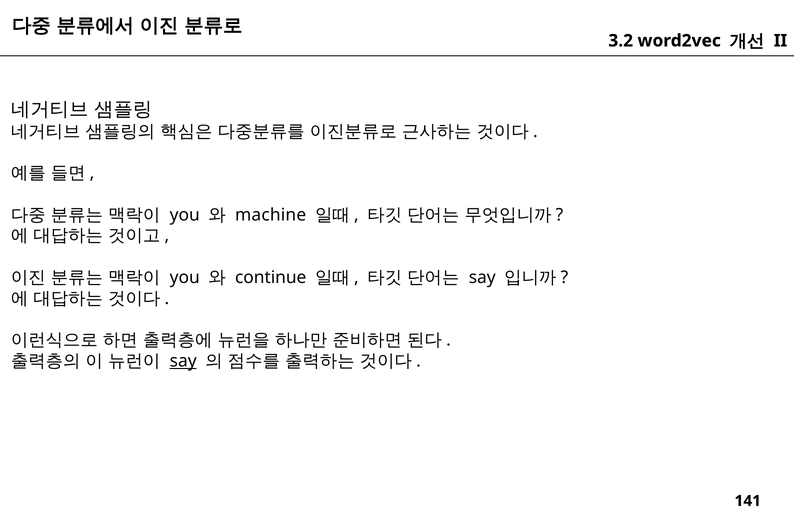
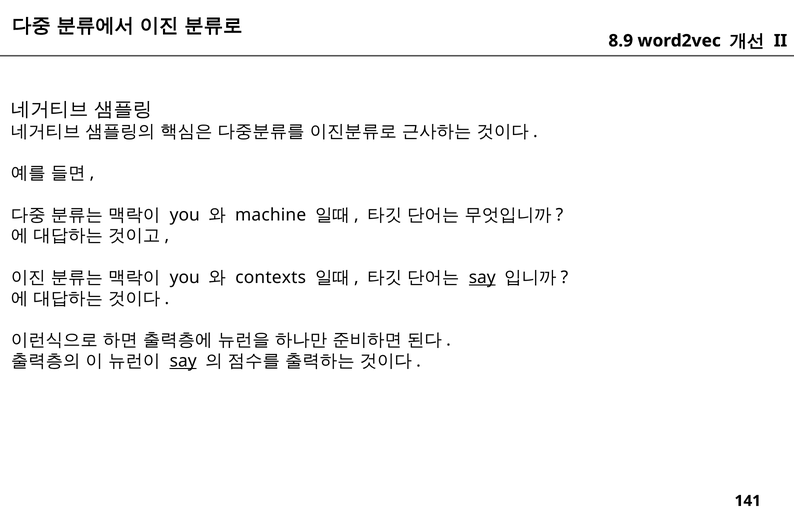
3.2: 3.2 -> 8.9 (621, 41)
continue: continue -> contexts (271, 277)
say underline: none -> present (482, 277)
